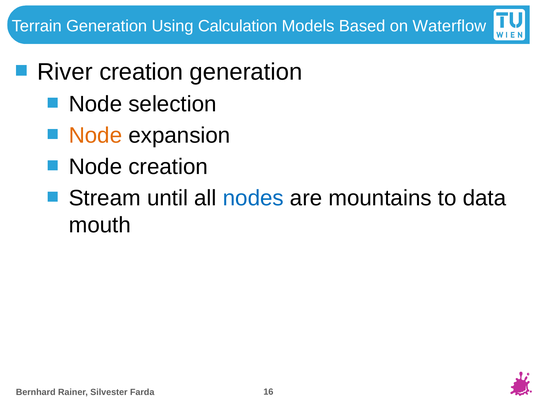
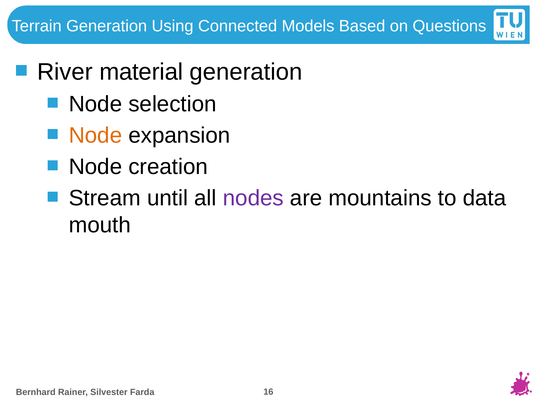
Calculation: Calculation -> Connected (238, 26)
Waterflow: Waterflow -> Questions (449, 26)
River creation: creation -> material (141, 72)
nodes colour: blue -> purple (253, 198)
